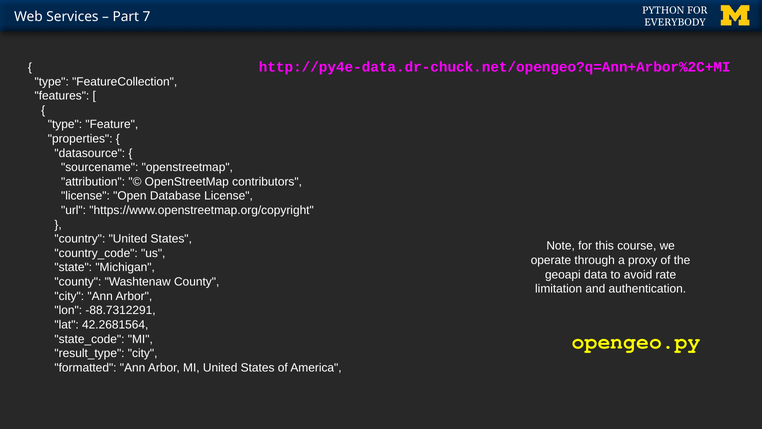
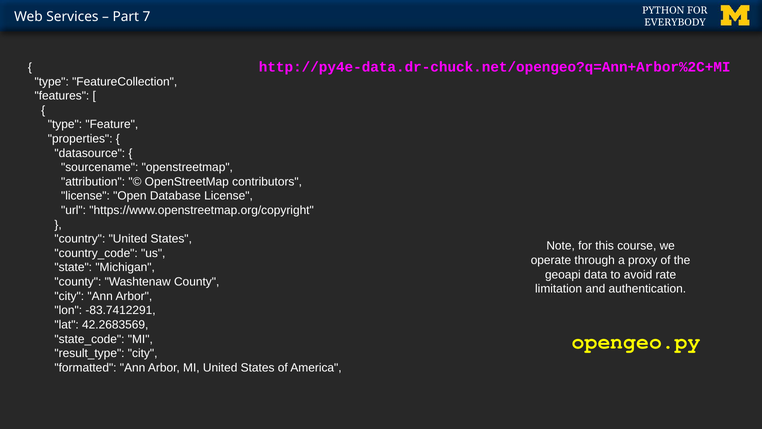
-88.7312291: -88.7312291 -> -83.7412291 (121, 310)
42.2681564: 42.2681564 -> 42.2683569 (115, 324)
